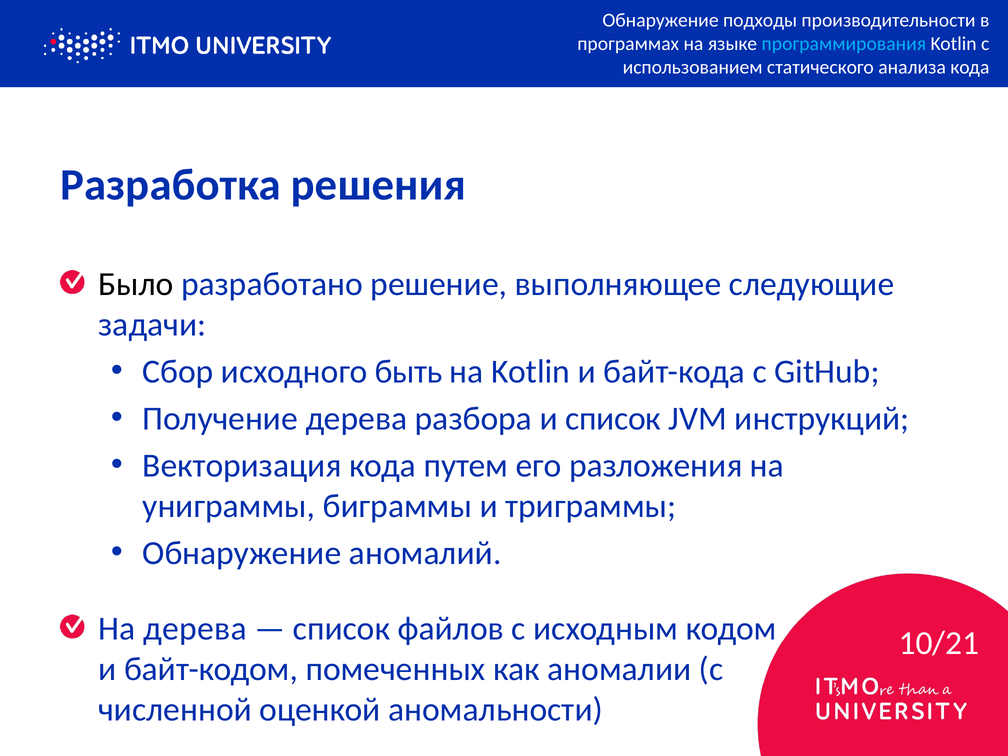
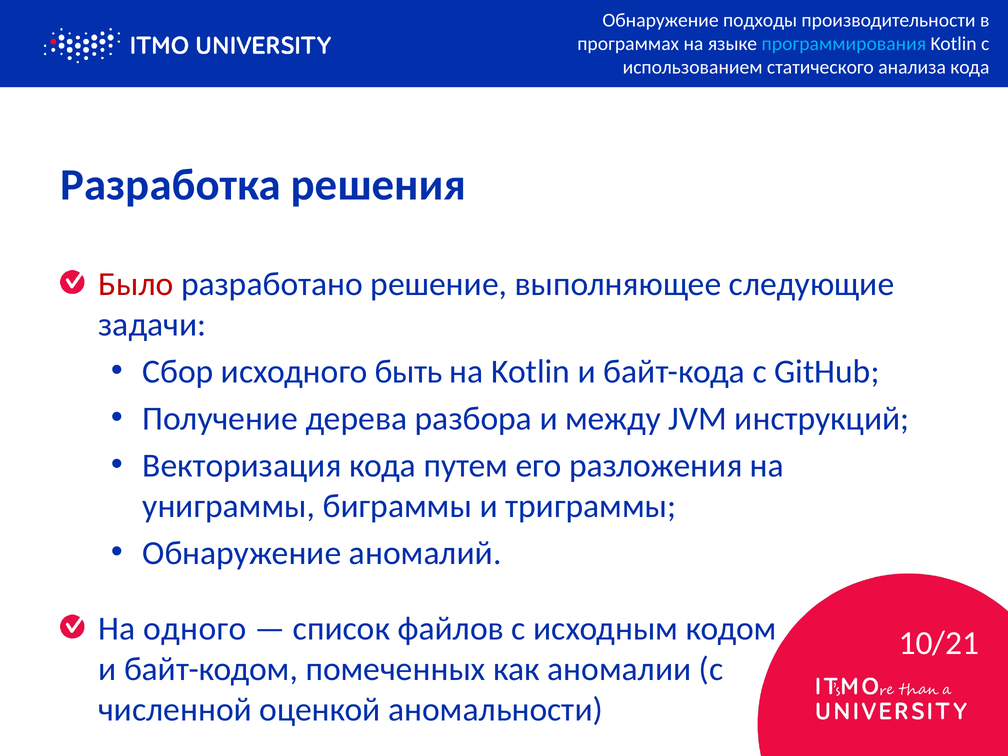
Было colour: black -> red (136, 284)
и список: список -> между (613, 419)
На дерева: дерева -> одного (195, 629)
